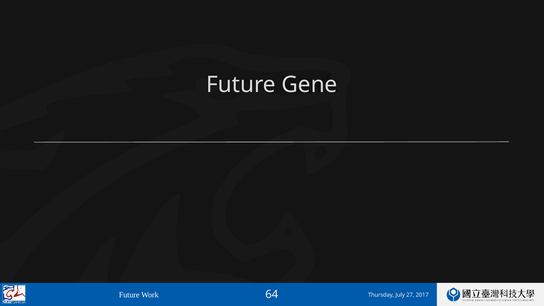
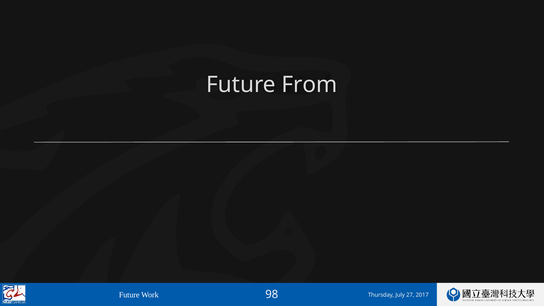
Gene: Gene -> From (309, 85)
64: 64 -> 98 (272, 294)
